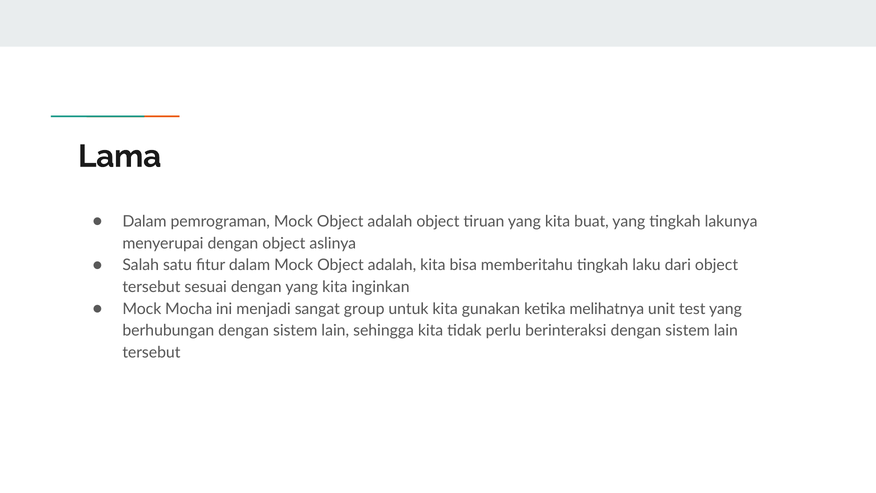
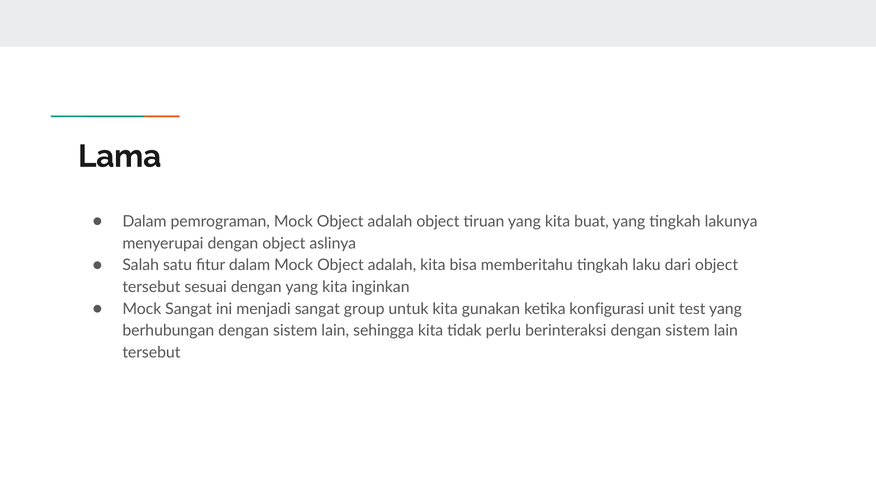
Mock Mocha: Mocha -> Sangat (189, 309)
melihatnya: melihatnya -> konfigurasi (607, 309)
